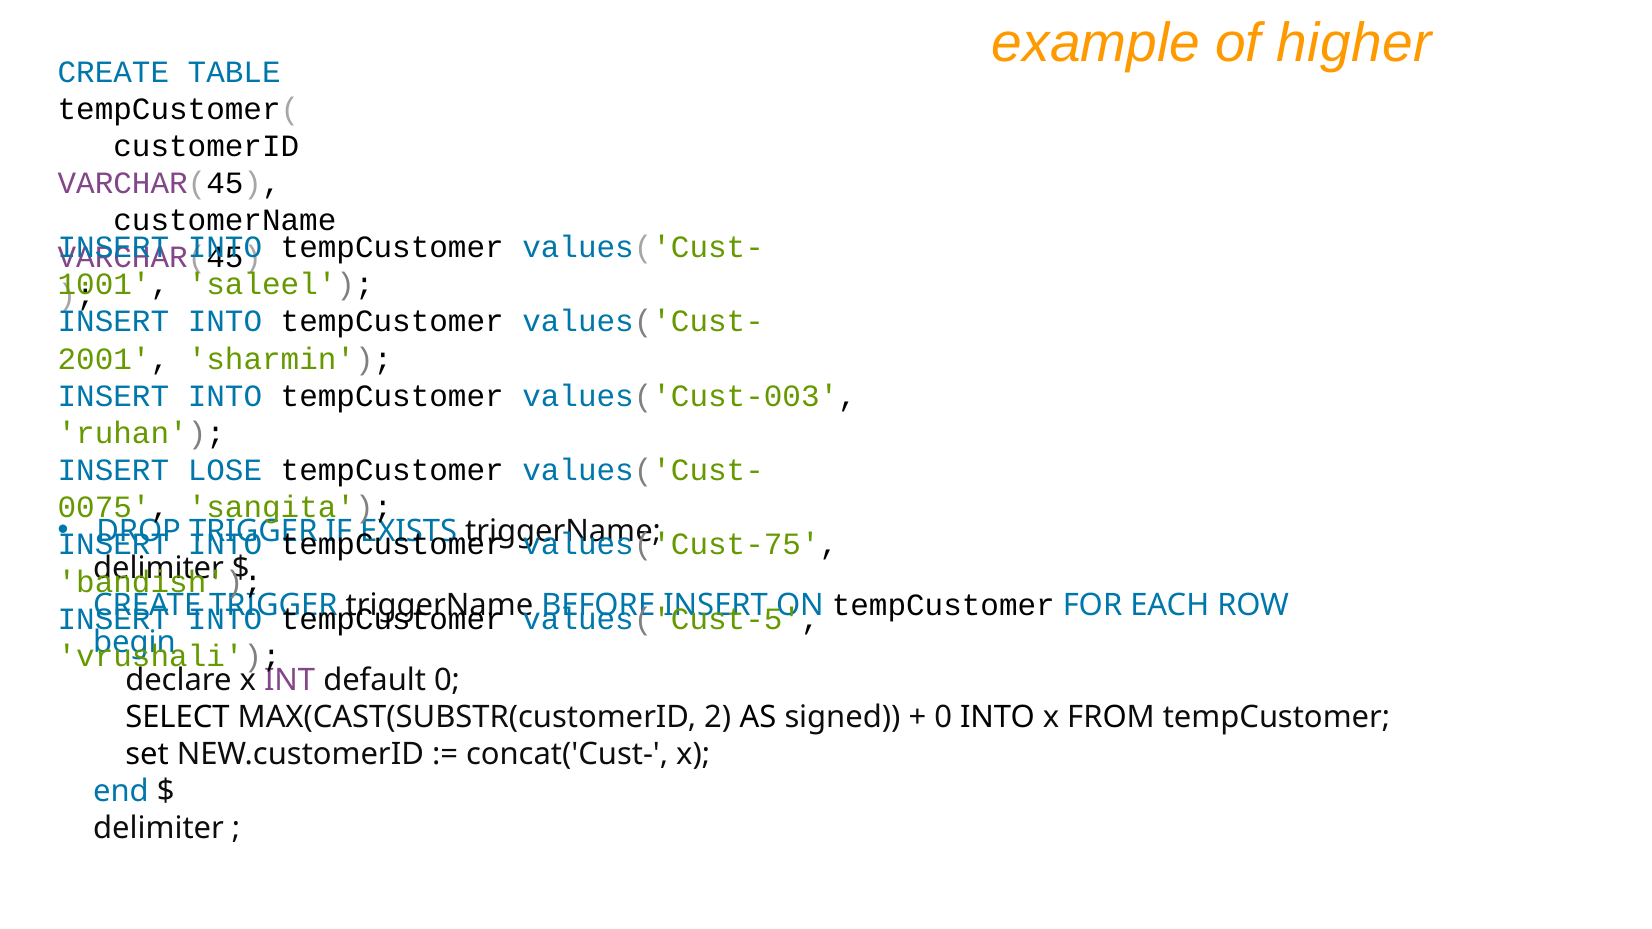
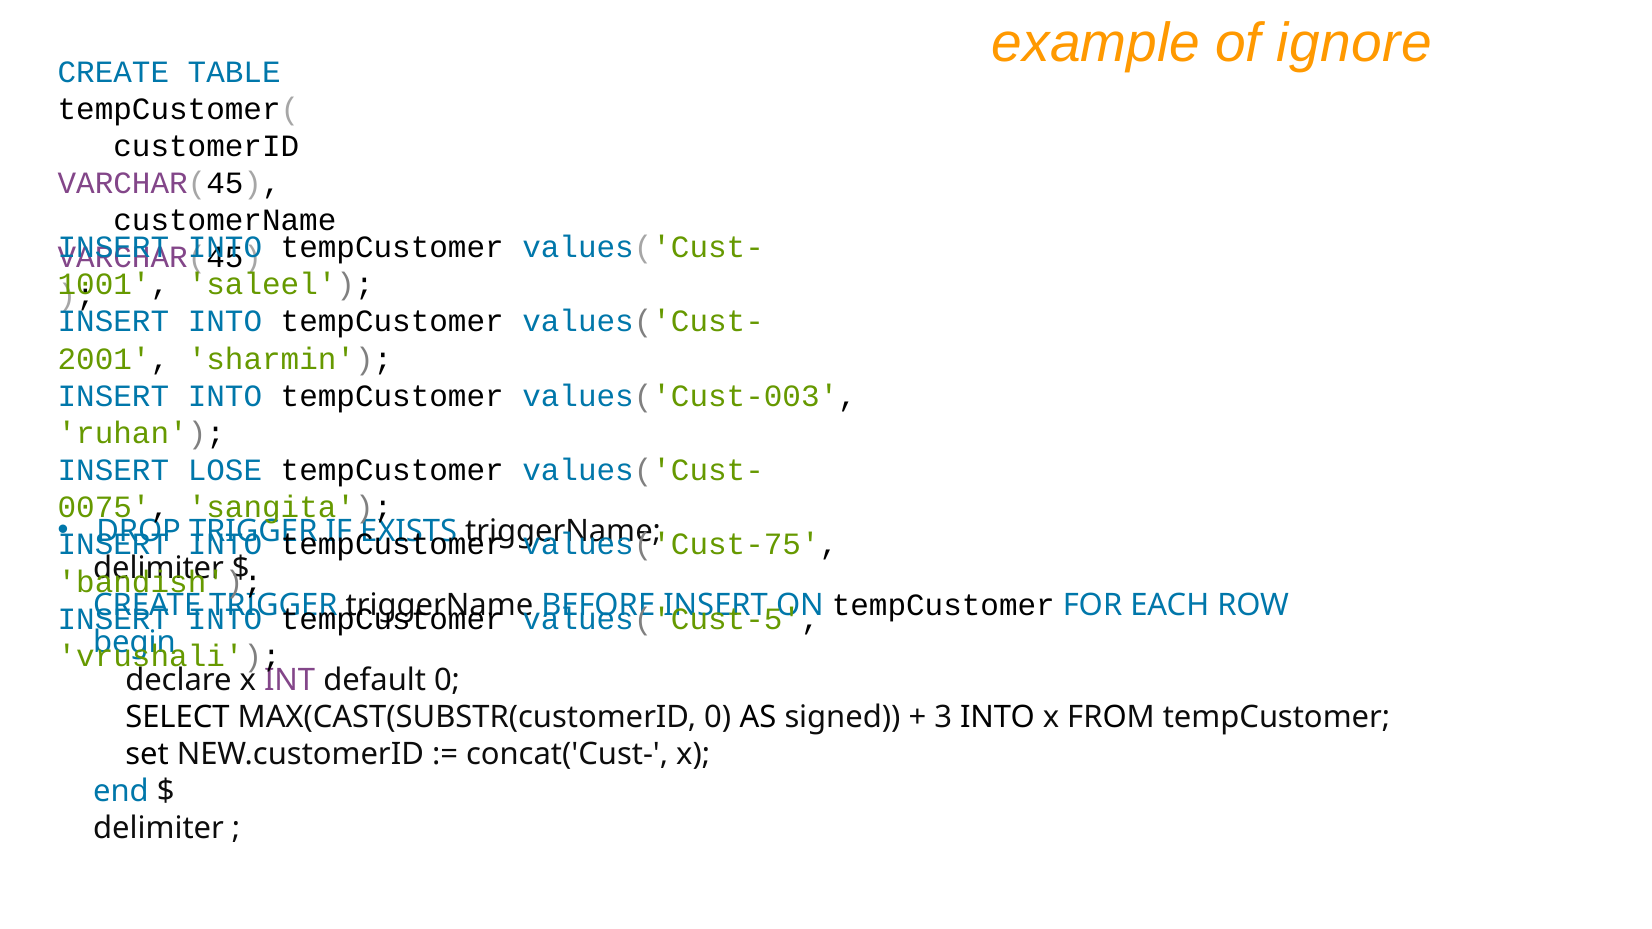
higher: higher -> ignore (1354, 43)
MAX(CAST(SUBSTR(customerID 2: 2 -> 0 (718, 717)
0: 0 -> 3 (943, 717)
